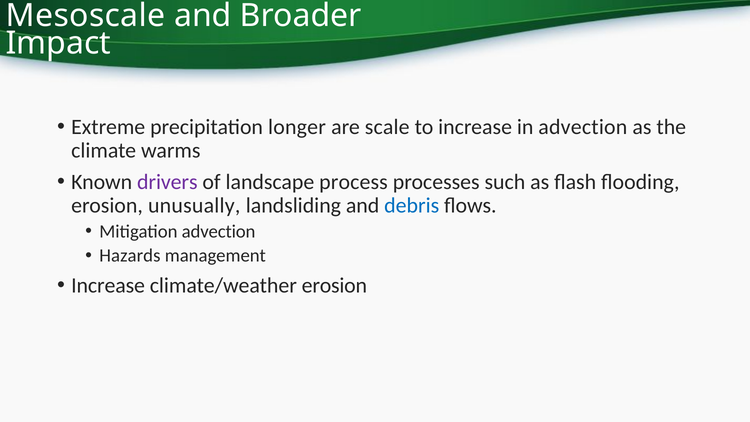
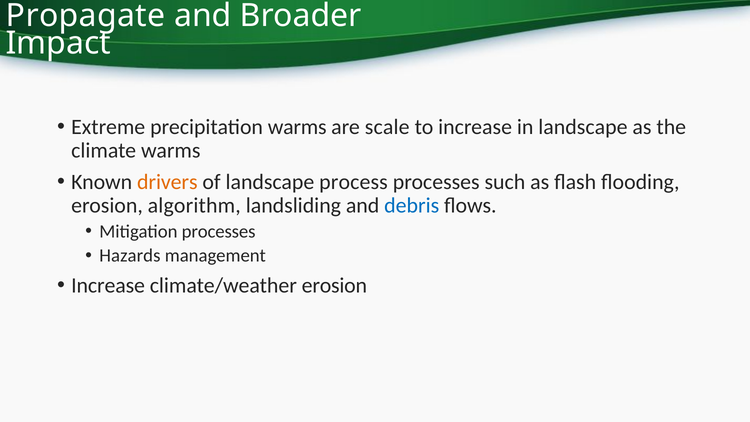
Mesoscale: Mesoscale -> Propagate (86, 15)
precipitation longer: longer -> warms (297, 127)
in advection: advection -> landscape (583, 127)
drivers colour: purple -> orange (167, 182)
unusually: unusually -> algorithm (194, 206)
Mitigation advection: advection -> processes (219, 231)
